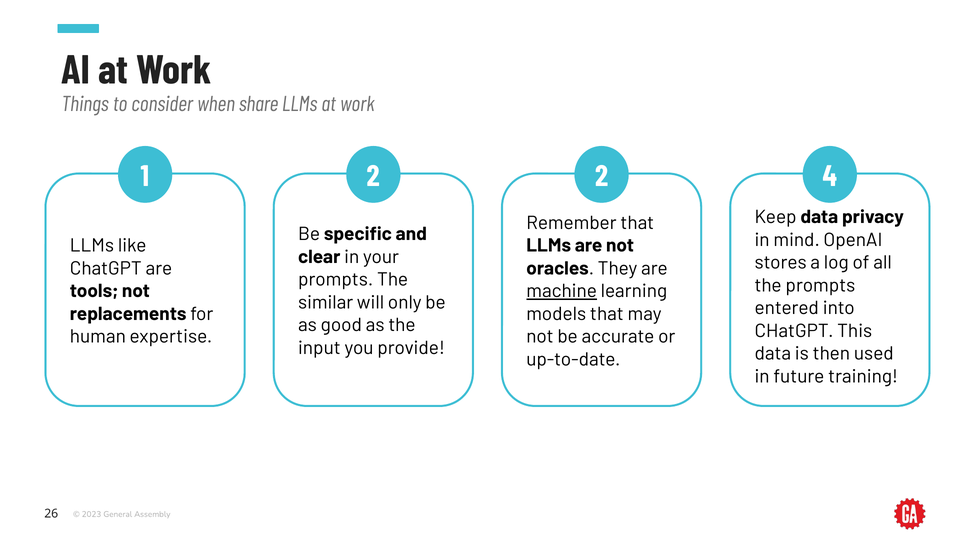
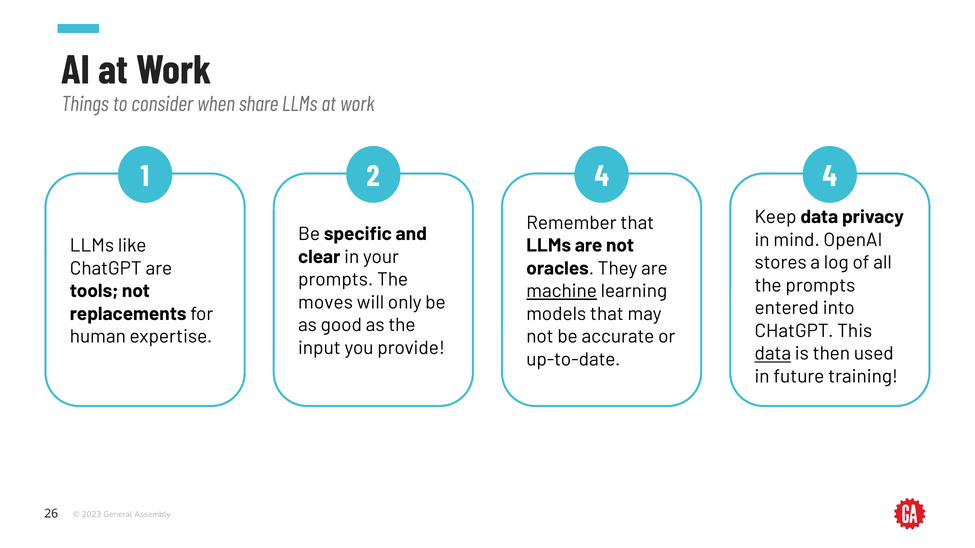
2 2: 2 -> 4 (602, 177)
similar: similar -> moves (326, 303)
data underline: none -> present (773, 354)
